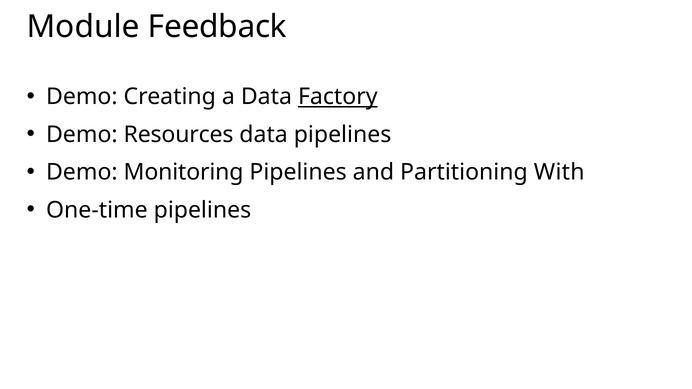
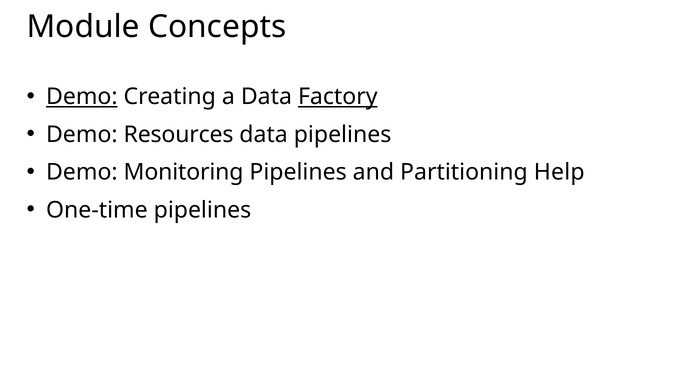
Feedback: Feedback -> Concepts (217, 27)
Demo underline: none -> present (82, 97)
With: With -> Help (559, 172)
